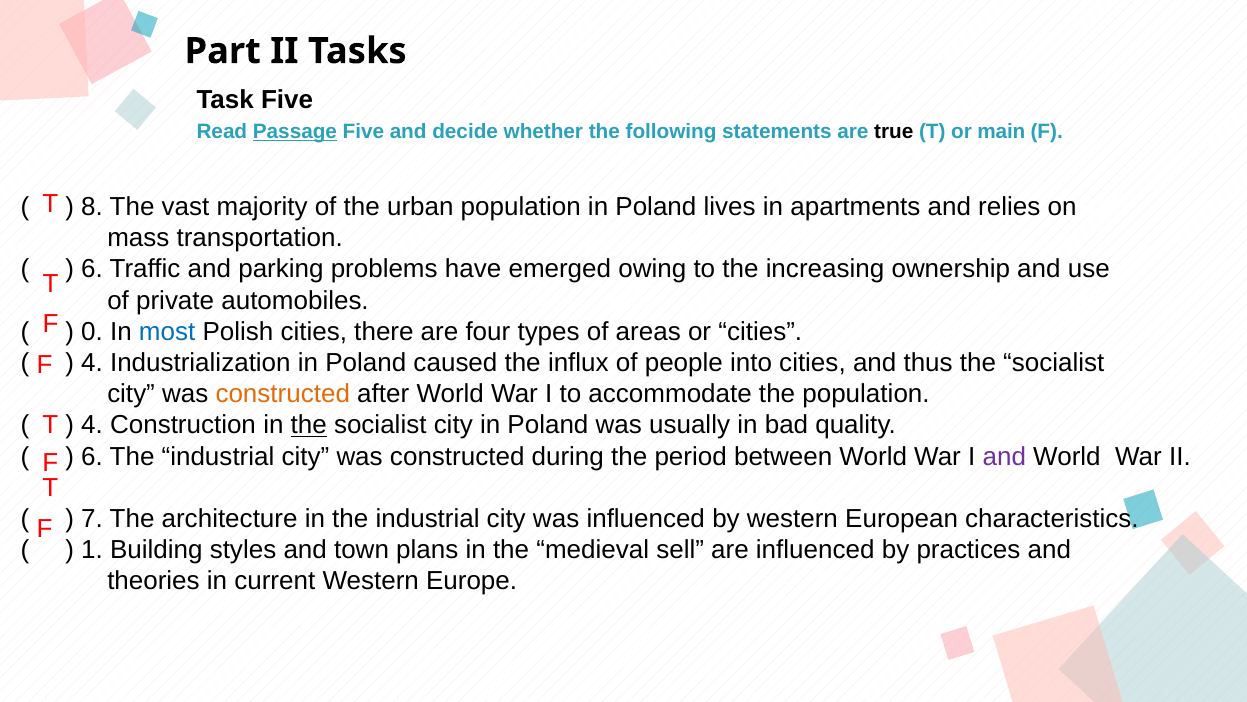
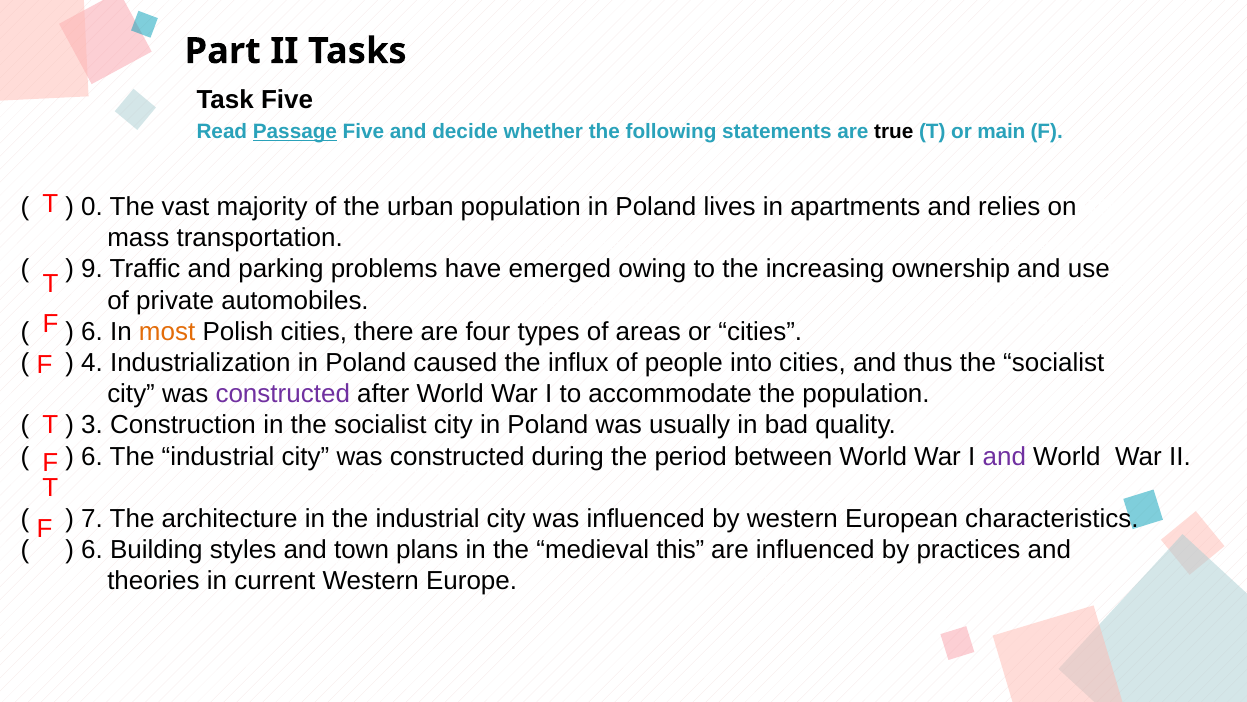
8: 8 -> 0 (92, 207)
6: 6 -> 9 (92, 269)
0: 0 -> 6 (92, 331)
most colour: blue -> orange (167, 331)
constructed colour: orange -> purple (283, 394)
4: 4 -> 3 (92, 425)
the underline: present -> none (309, 425)
1: 1 -> 6 (92, 550)
sell: sell -> this (680, 550)
